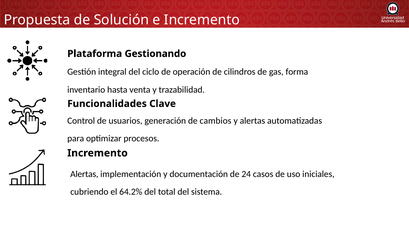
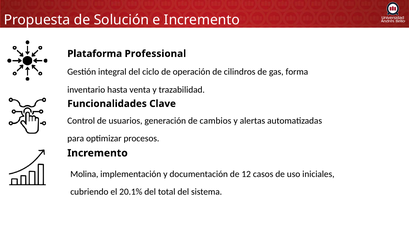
Gestionando: Gestionando -> Professional (155, 54)
Alertas: Alertas -> Molina (84, 174)
24: 24 -> 12 (246, 174)
64.2%: 64.2% -> 20.1% (131, 192)
